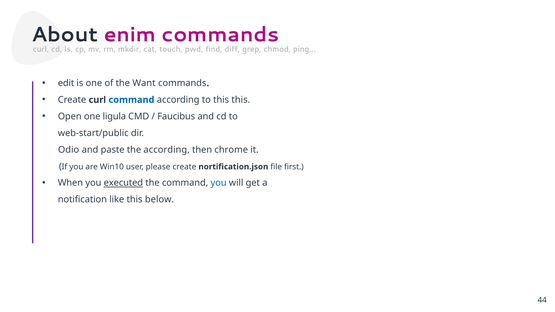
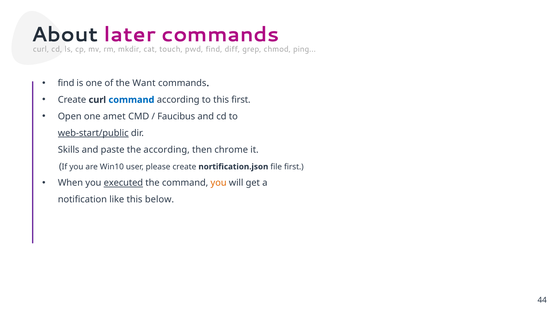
enim: enim -> later (130, 35)
edit: edit -> find (66, 83)
this this: this -> first (241, 100)
ligula: ligula -> amet (114, 117)
web-start/public underline: none -> present (93, 133)
Odio: Odio -> Skills (69, 150)
you colour: blue -> orange (219, 183)
